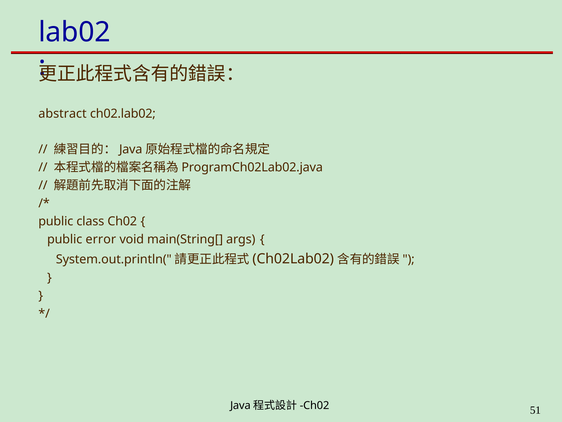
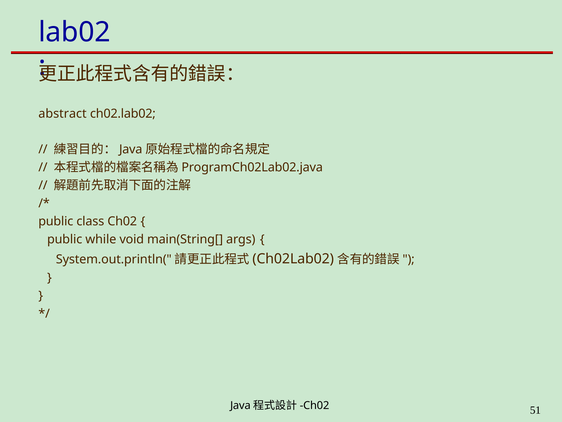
error: error -> while (101, 239)
